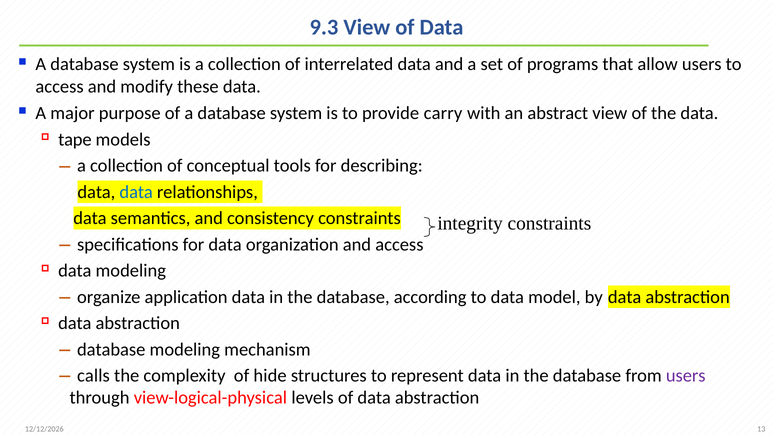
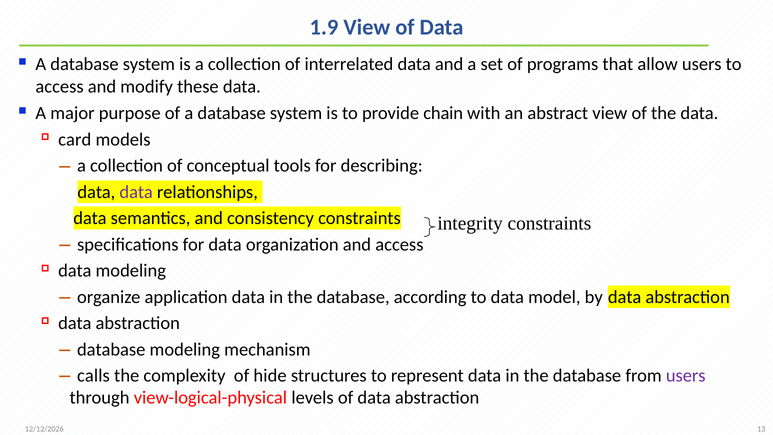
9.3: 9.3 -> 1.9 (324, 27)
carry: carry -> chain (443, 113)
tape: tape -> card (75, 139)
data colour: blue -> purple (136, 192)
